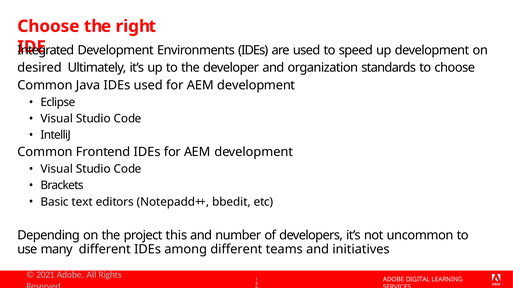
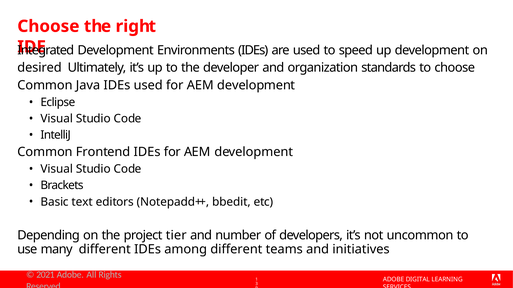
this: this -> tier (176, 236)
